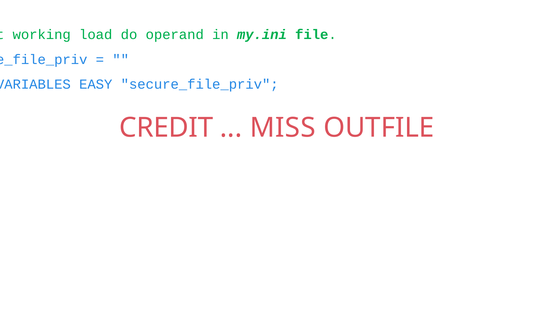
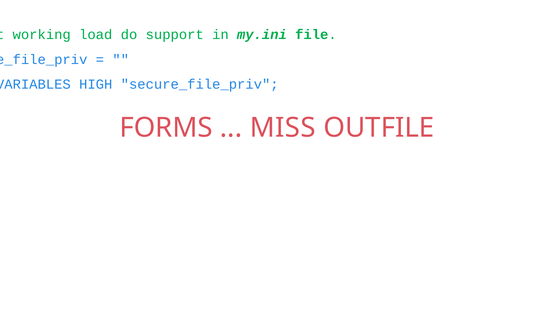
operand: operand -> support (175, 35)
EASY: EASY -> HIGH (96, 85)
CREDIT: CREDIT -> FORMS (166, 128)
